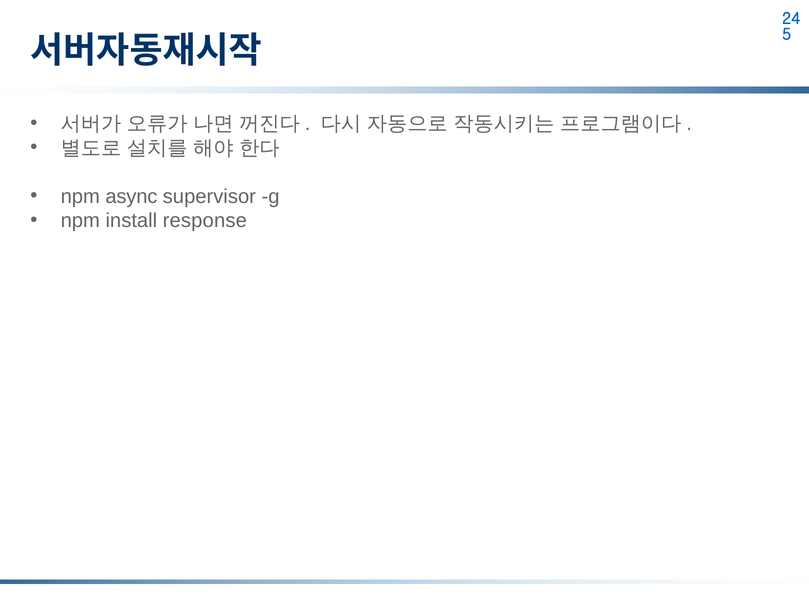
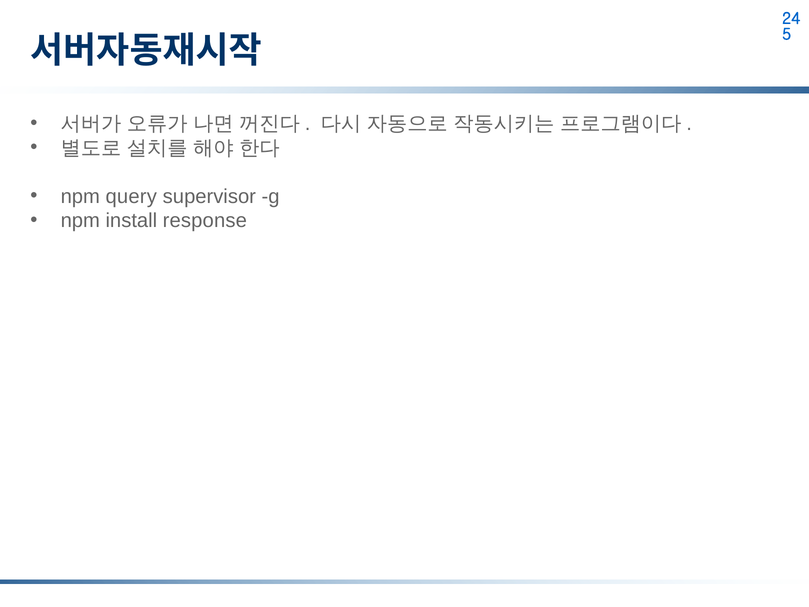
async: async -> query (131, 196)
